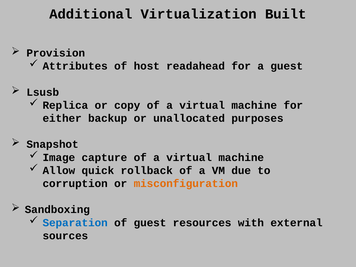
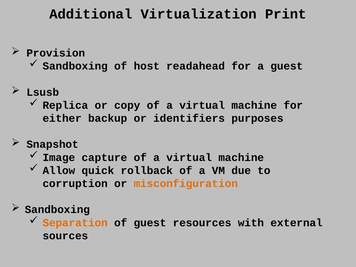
Built: Built -> Print (286, 14)
Attributes: Attributes -> Sandboxing (75, 66)
unallocated: unallocated -> identifiers (189, 118)
Separation colour: blue -> orange (75, 223)
